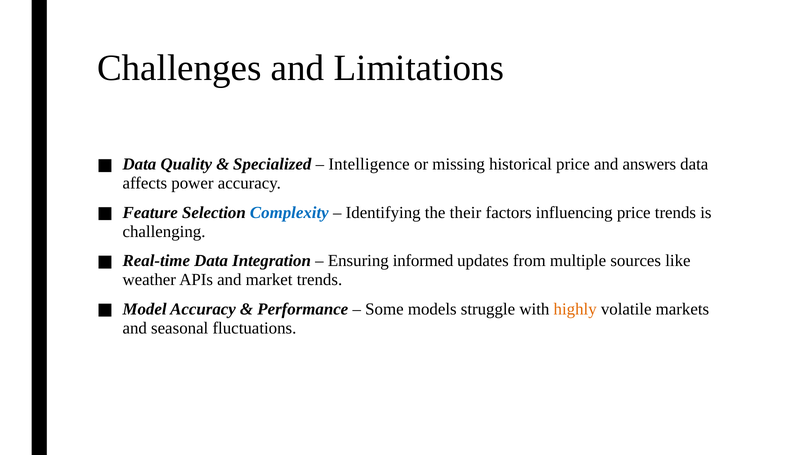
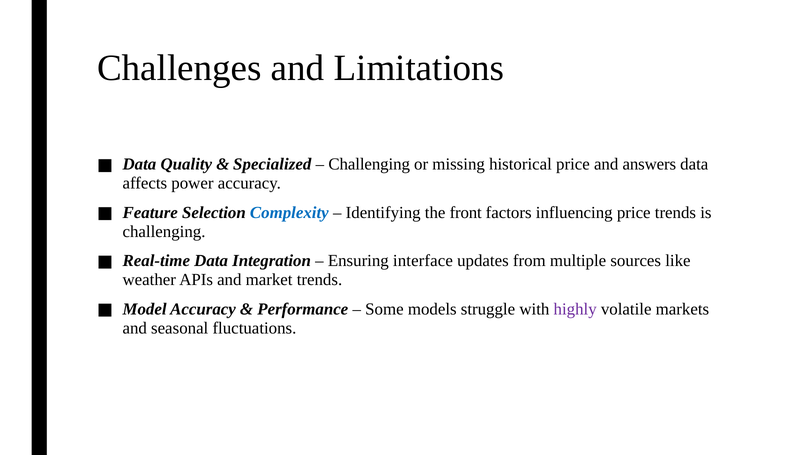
Intelligence: Intelligence -> Challenging (369, 164)
their: their -> front (466, 213)
informed: informed -> interface (423, 261)
highly colour: orange -> purple (575, 309)
